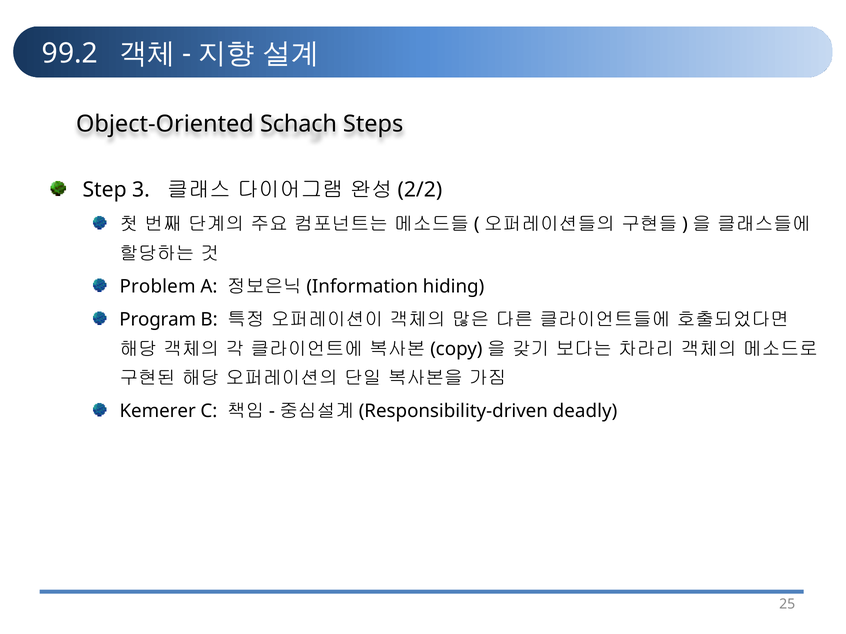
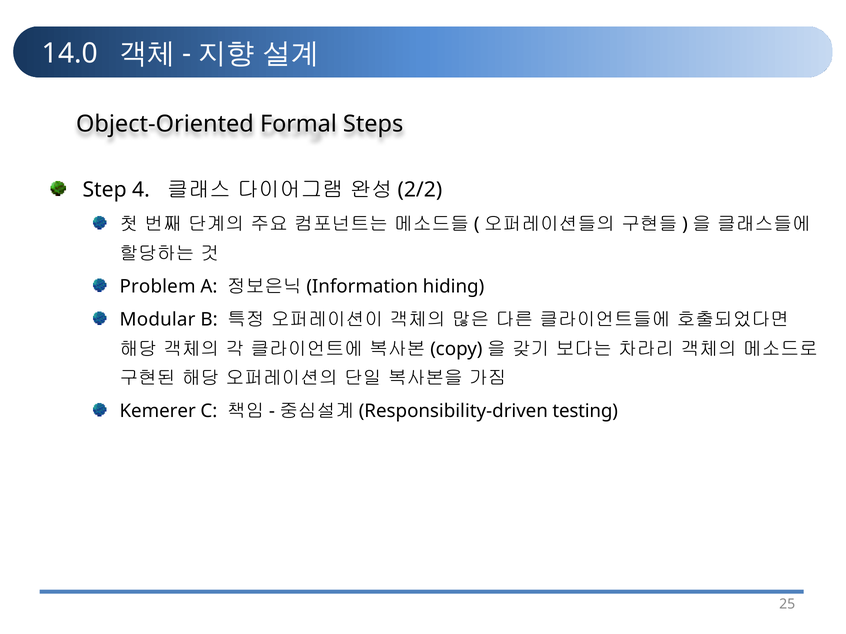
99.2: 99.2 -> 14.0 (70, 53)
Schach: Schach -> Formal (298, 124)
3: 3 -> 4 (141, 190)
Program: Program -> Modular (158, 320)
deadly: deadly -> testing (585, 412)
